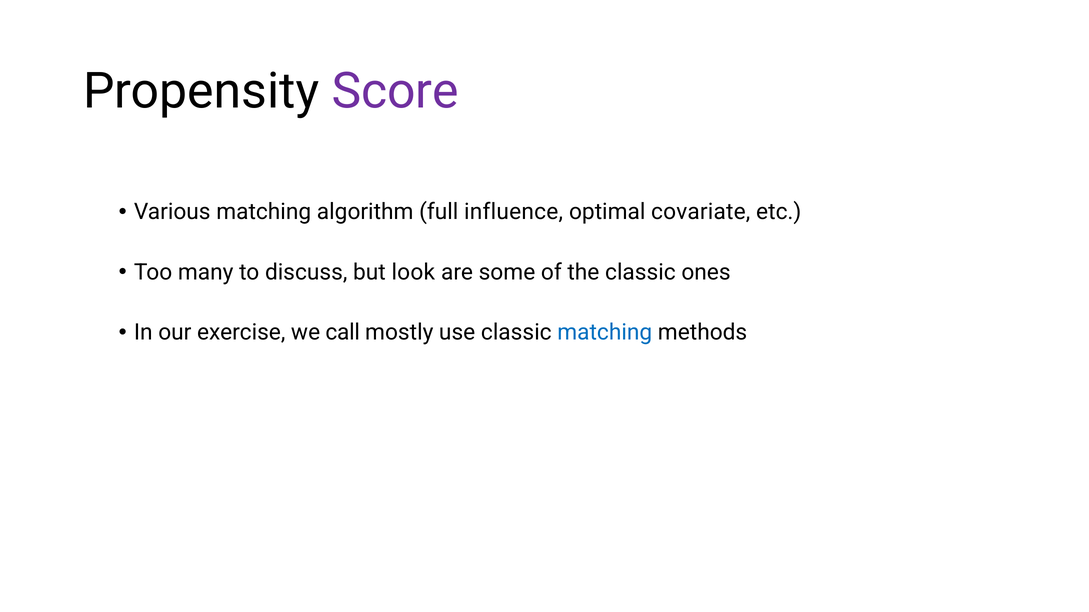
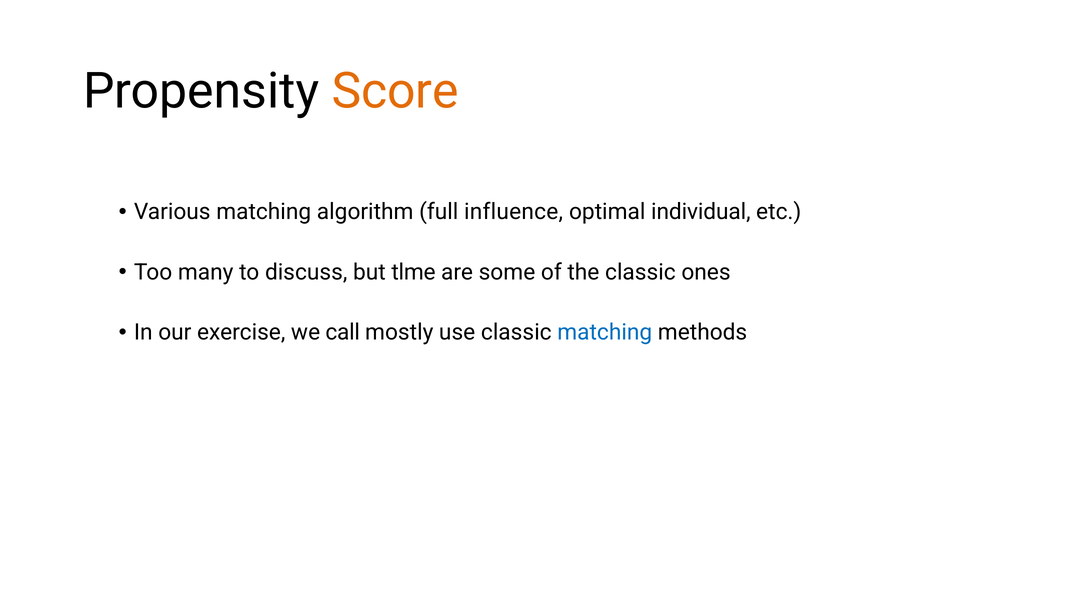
Score colour: purple -> orange (395, 91)
covariate: covariate -> individual (701, 212)
look: look -> tlme (414, 272)
